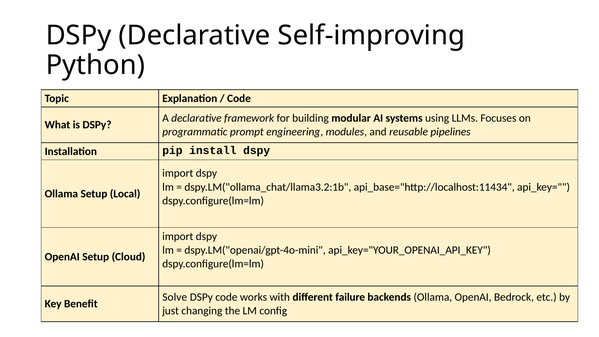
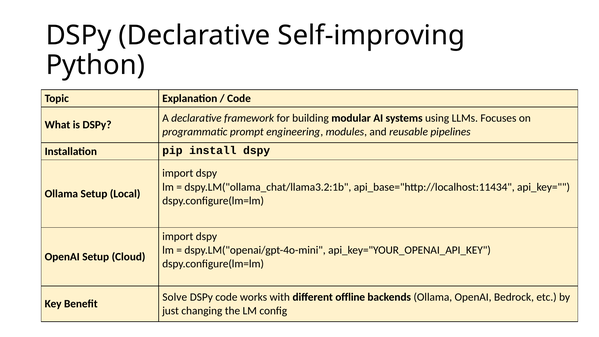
failure: failure -> offline (350, 297)
